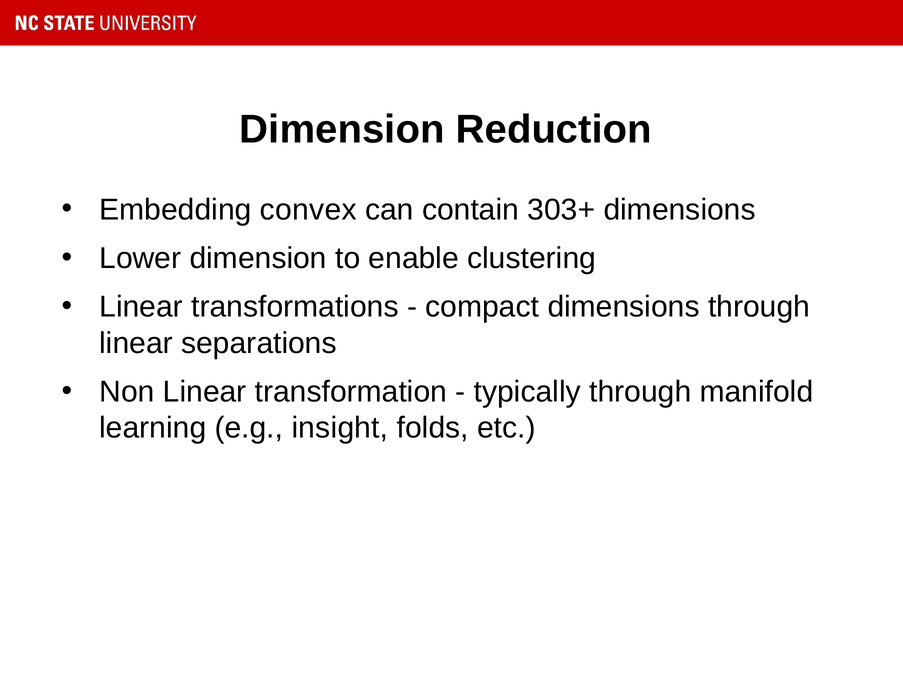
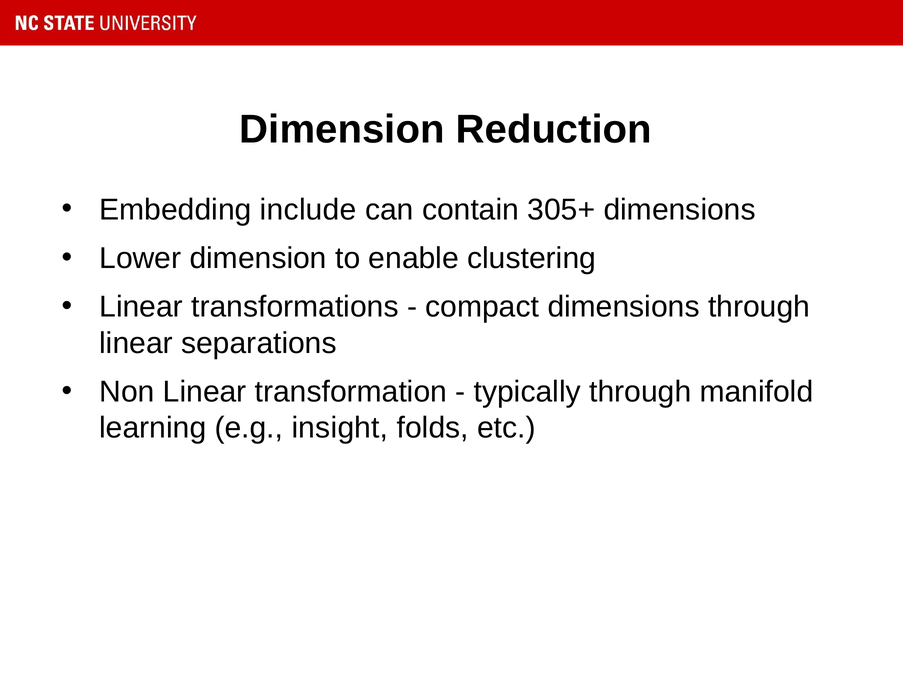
convex: convex -> include (308, 210)
303+: 303+ -> 305+ (561, 210)
